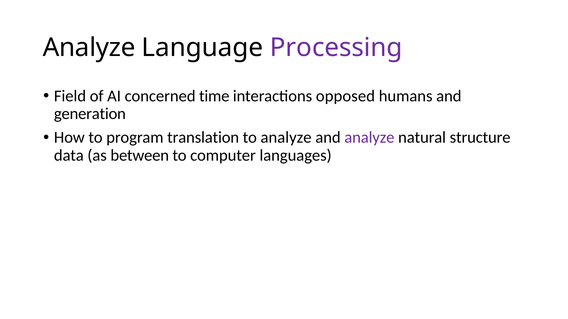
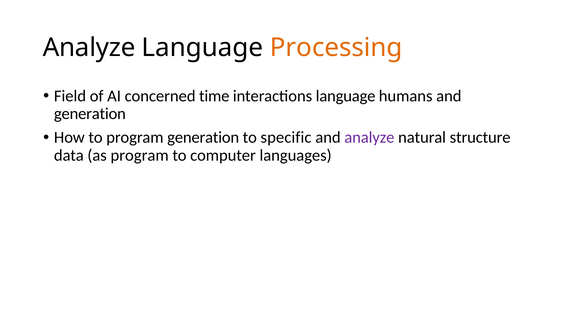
Processing colour: purple -> orange (336, 48)
interactions opposed: opposed -> language (346, 96)
program translation: translation -> generation (203, 138)
to analyze: analyze -> specific (286, 138)
as between: between -> program (140, 156)
